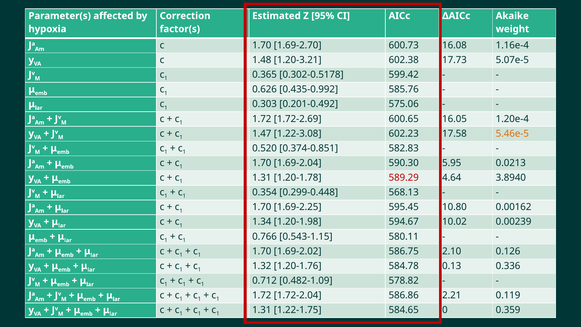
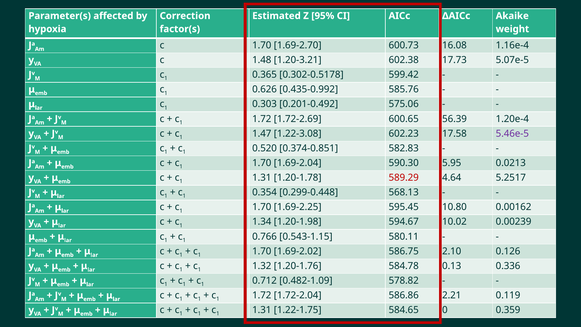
16.05: 16.05 -> 56.39 (454, 119)
5.46e-5 colour: orange -> purple (512, 133)
3.8940: 3.8940 -> 5.2517 (511, 178)
